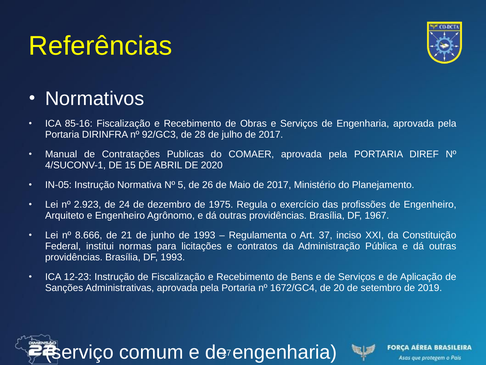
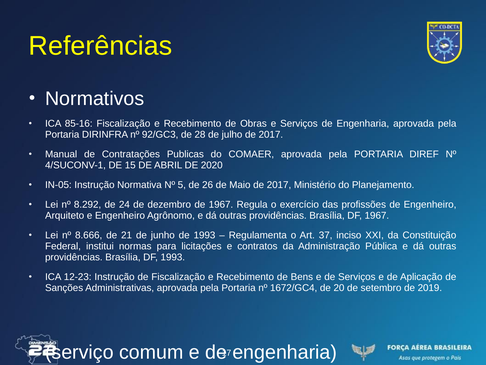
2.923: 2.923 -> 8.292 (88, 204)
de 1975: 1975 -> 1967 (221, 204)
